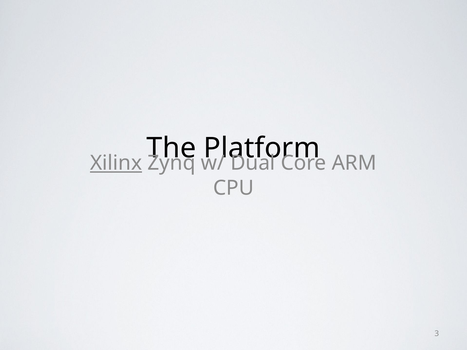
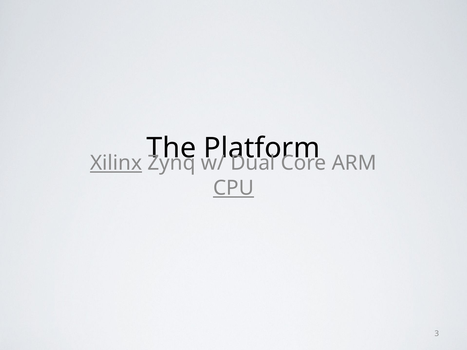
CPU underline: none -> present (233, 188)
